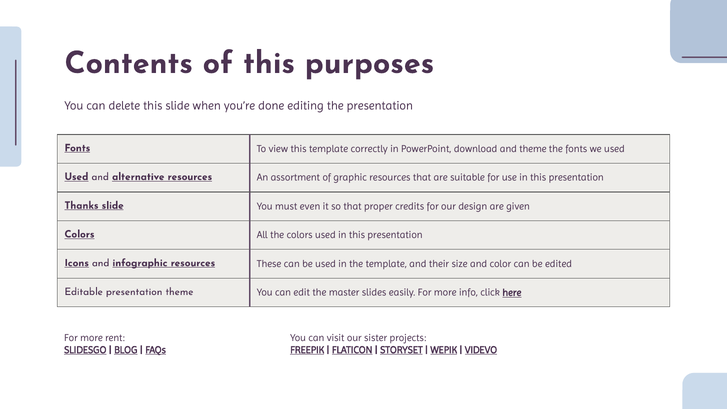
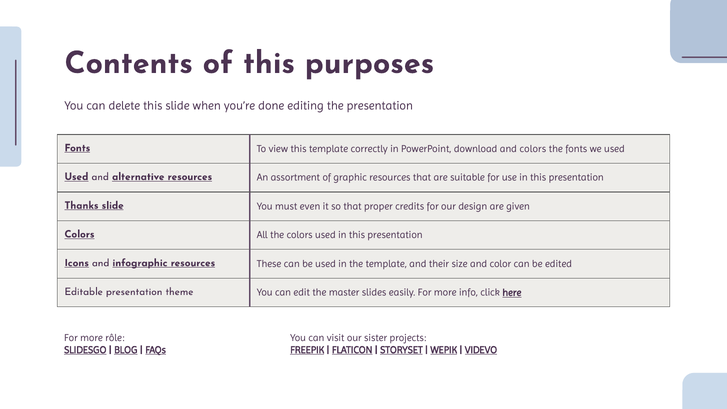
and theme: theme -> colors (533, 149)
rent: rent -> rôle (115, 338)
